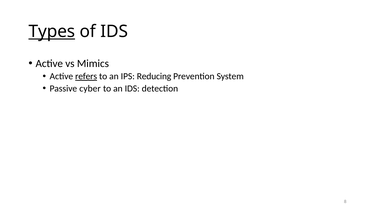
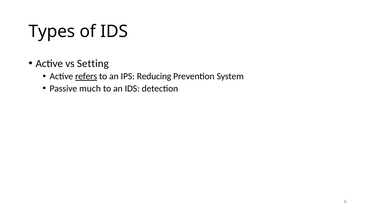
Types underline: present -> none (52, 32)
Mimics: Mimics -> Setting (93, 63)
cyber: cyber -> much (90, 88)
